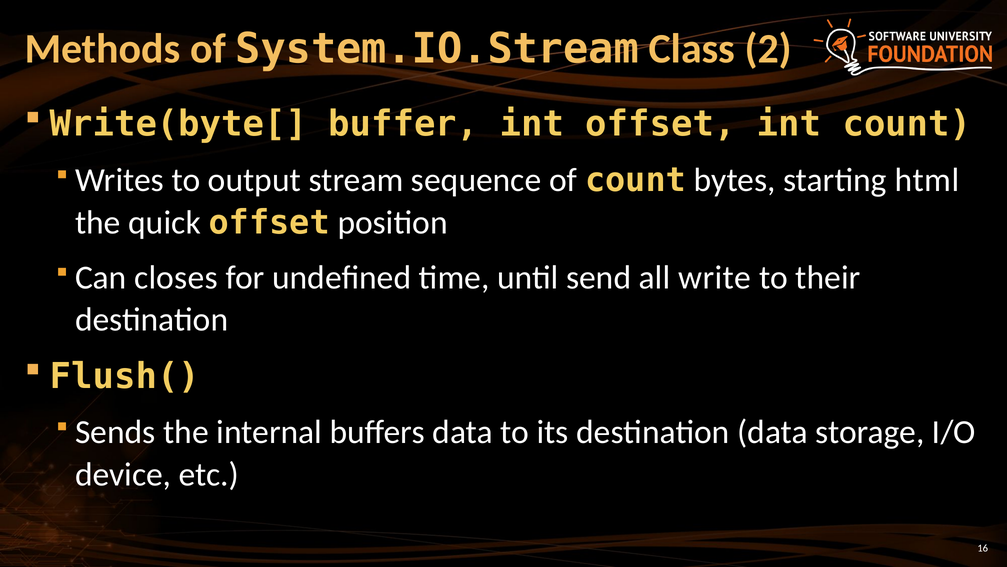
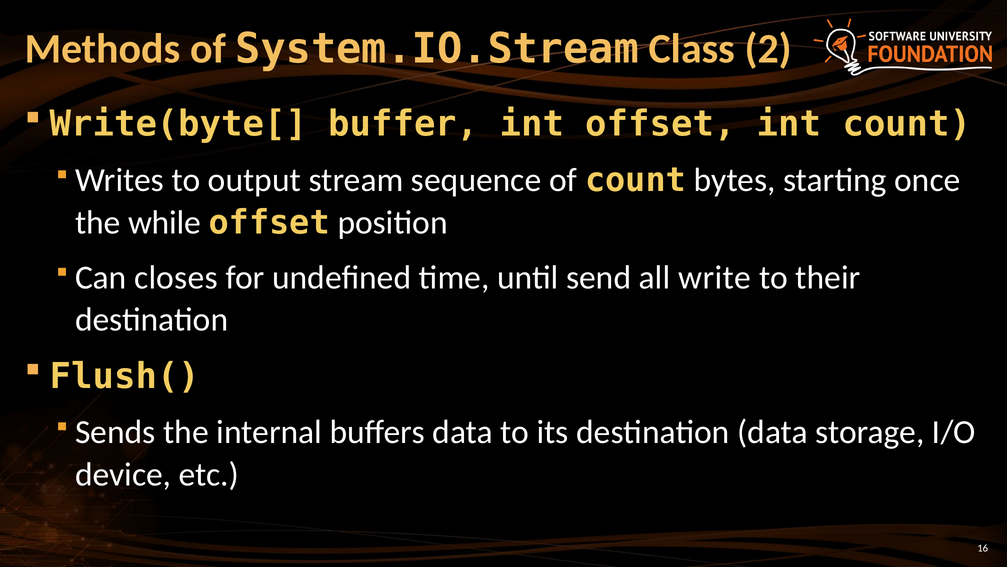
html: html -> once (927, 180)
quick: quick -> while (165, 222)
